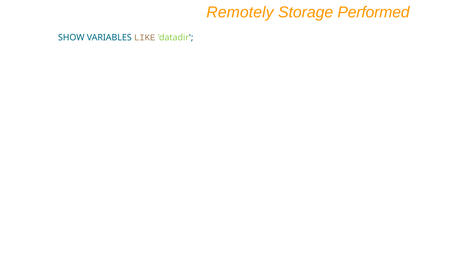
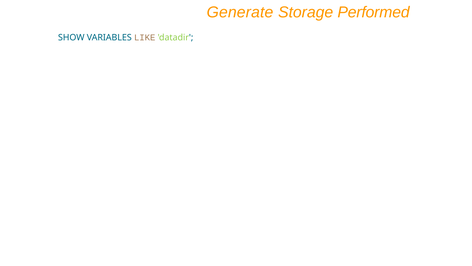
Remotely: Remotely -> Generate (240, 12)
